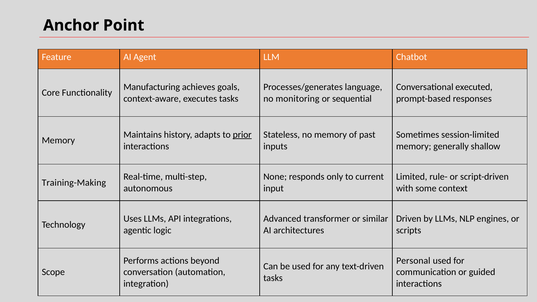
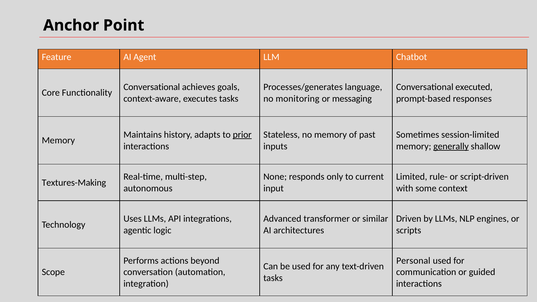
Manufacturing: Manufacturing -> Conversational (152, 87)
sequential: sequential -> messaging (352, 99)
generally underline: none -> present (451, 146)
Training-Making: Training-Making -> Textures-Making (74, 183)
